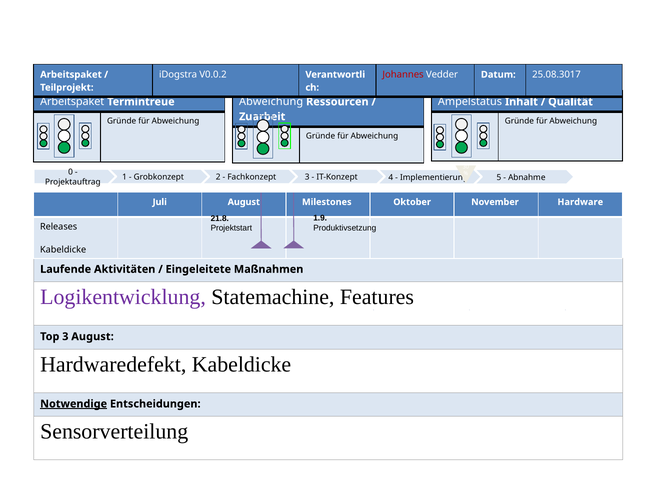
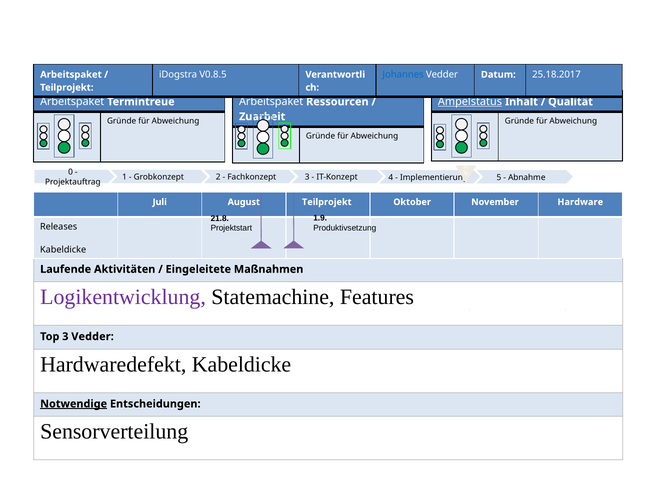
V0.0.2: V0.0.2 -> V0.8.5 (213, 75)
Johannes colour: red -> blue (403, 75)
25.08.3017: 25.08.3017 -> 25.18.2017 (556, 75)
Abweichung: Abweichung -> Arbeitspaket (271, 102)
Ampelstatus underline: none -> present (470, 102)
August Milestones: Milestones -> Teilprojekt (327, 202)
3 August: August -> Vedder (93, 337)
